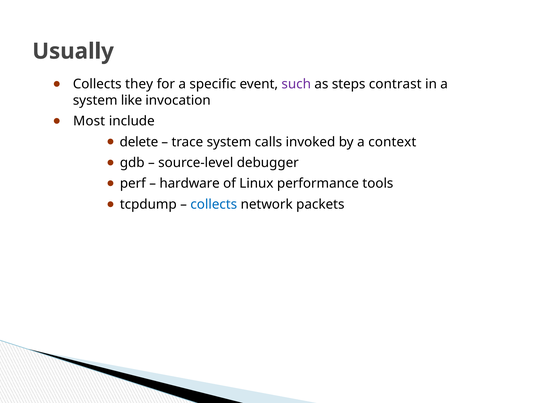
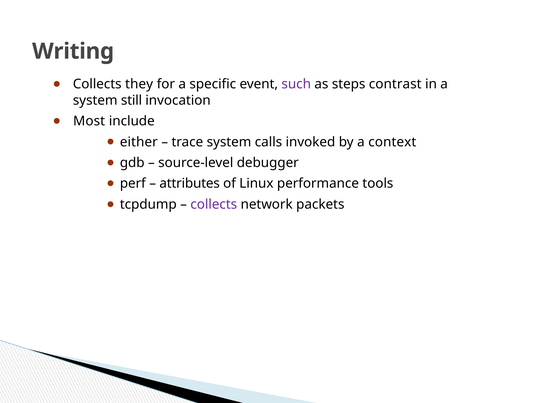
Usually: Usually -> Writing (73, 51)
like: like -> still (132, 100)
delete: delete -> either (139, 142)
hardware: hardware -> attributes (190, 183)
collects colour: blue -> purple (214, 204)
